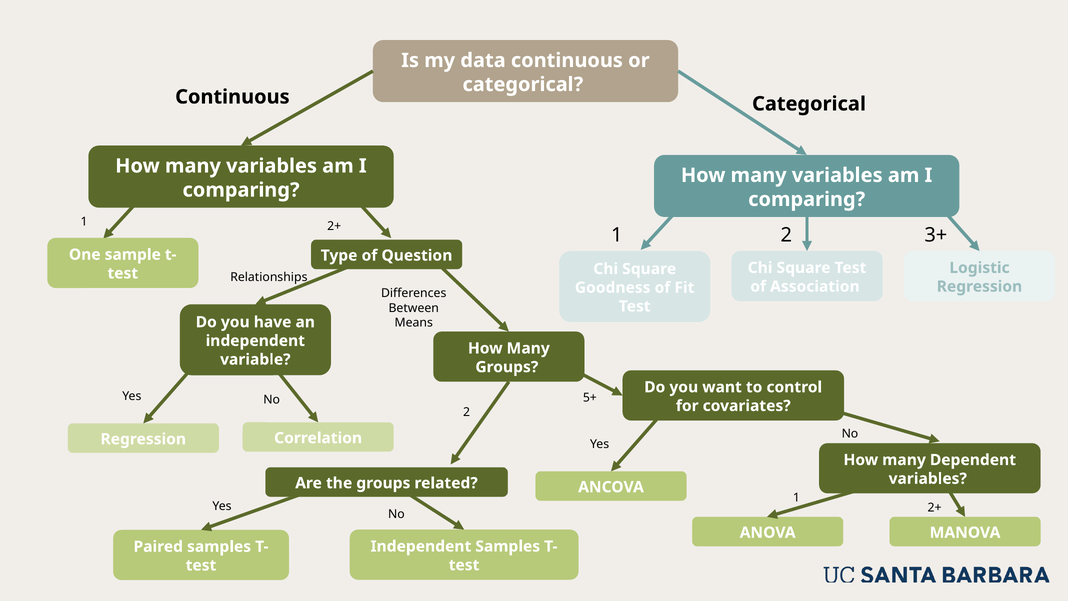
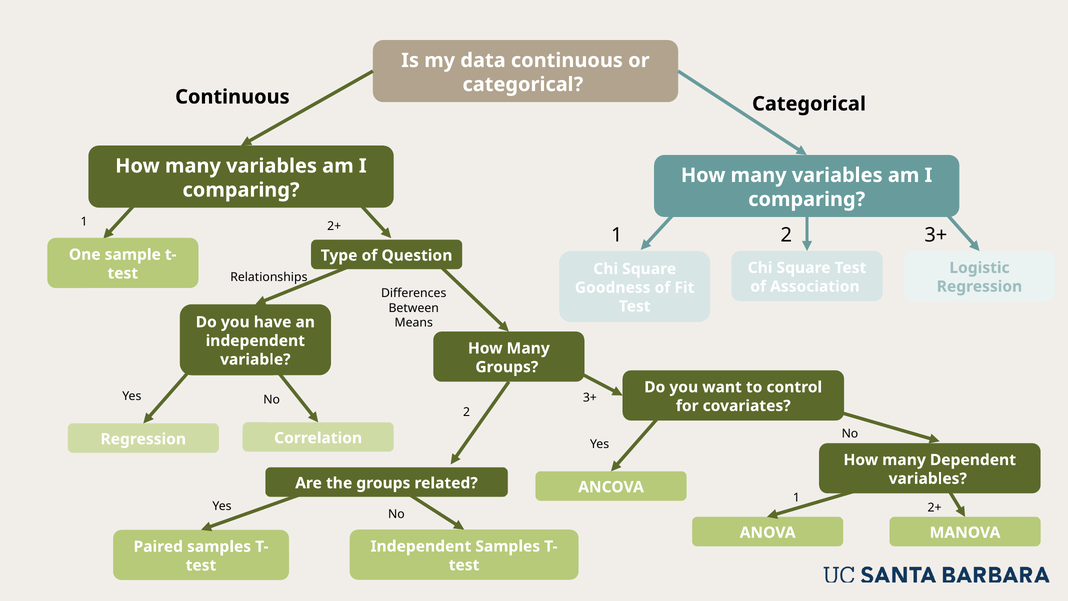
5+: 5+ -> 3+ (590, 398)
